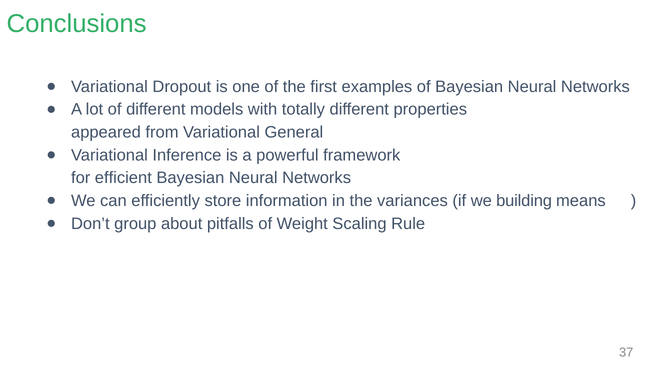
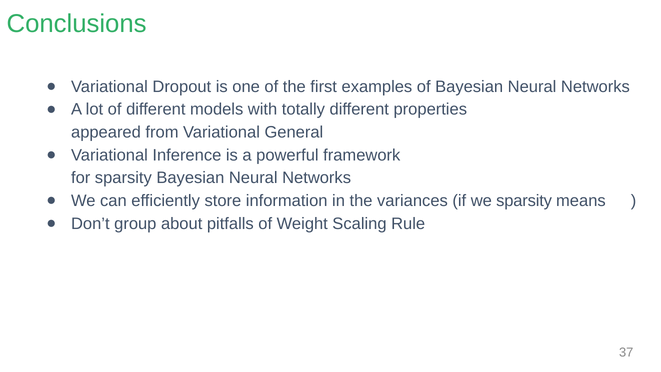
for efficient: efficient -> sparsity (123, 178)
we building: building -> sparsity (524, 201)
